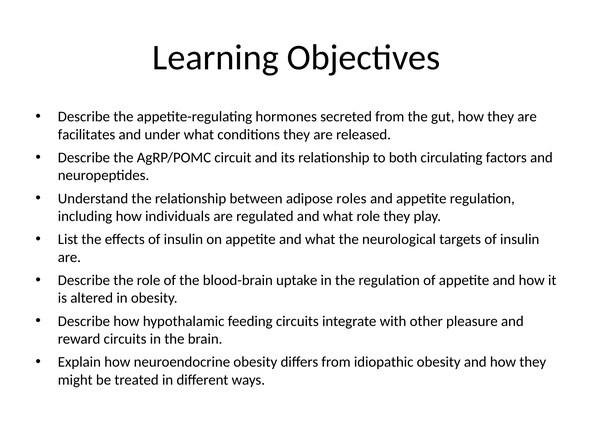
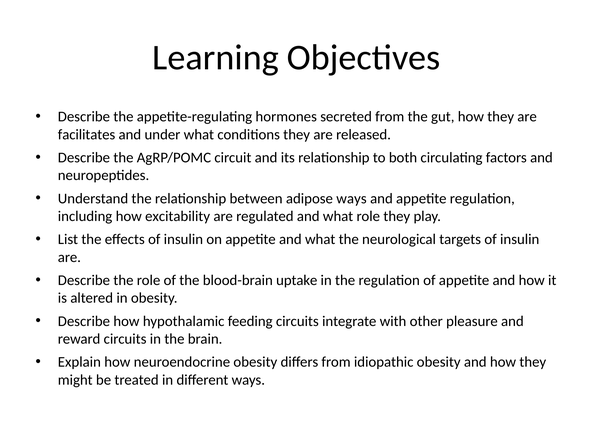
adipose roles: roles -> ways (351, 198)
individuals: individuals -> excitability (178, 216)
